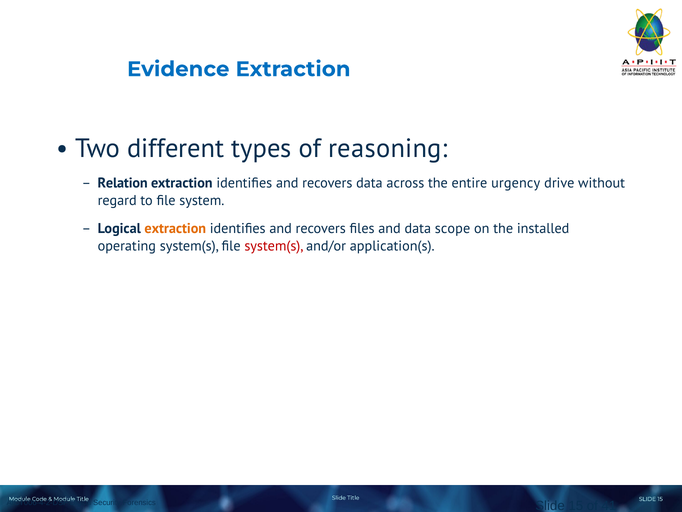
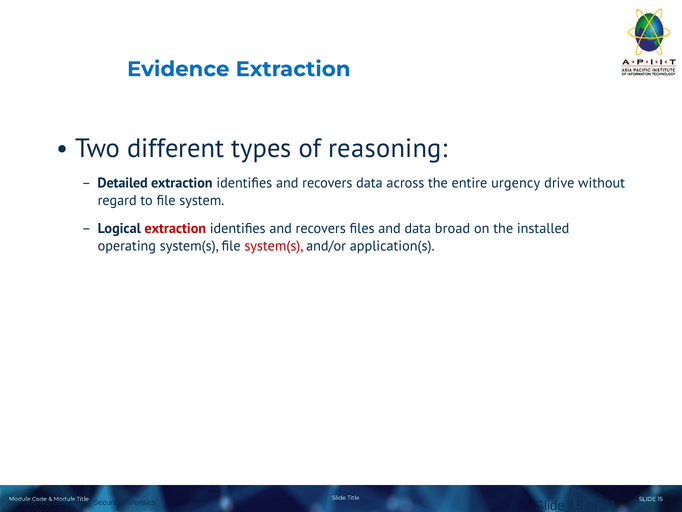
Relation: Relation -> Detailed (123, 183)
extraction colour: orange -> red (175, 229)
scope: scope -> broad (453, 229)
